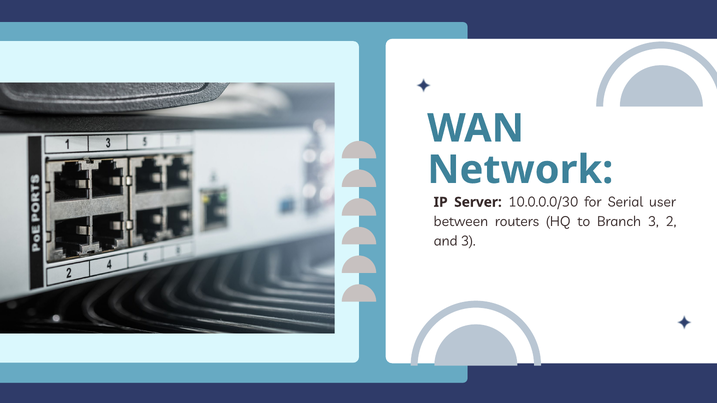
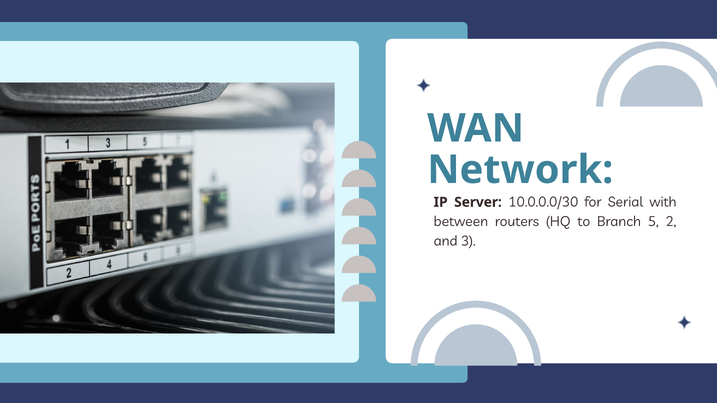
user: user -> with (663, 202)
Branch 3: 3 -> 5 (653, 222)
